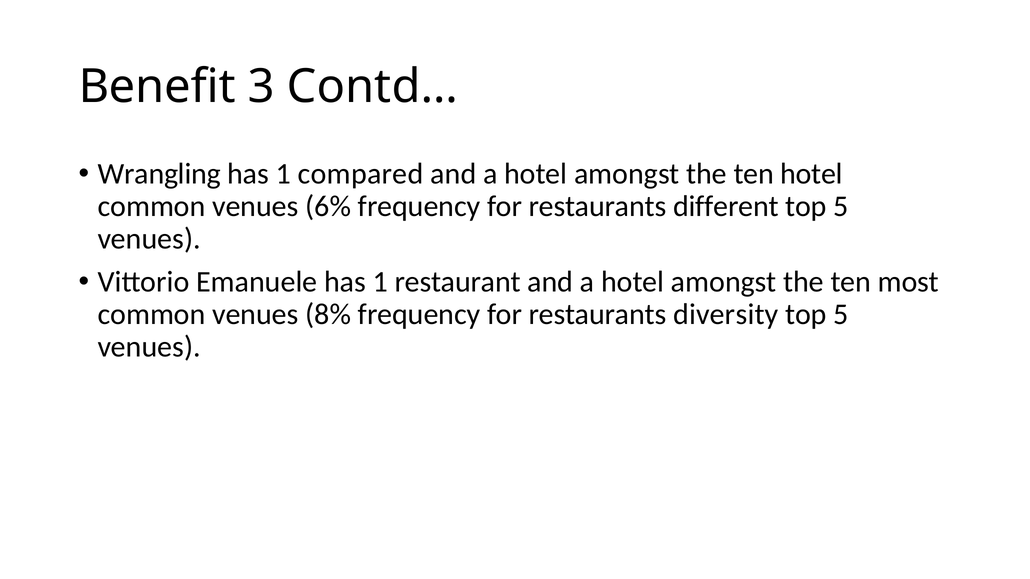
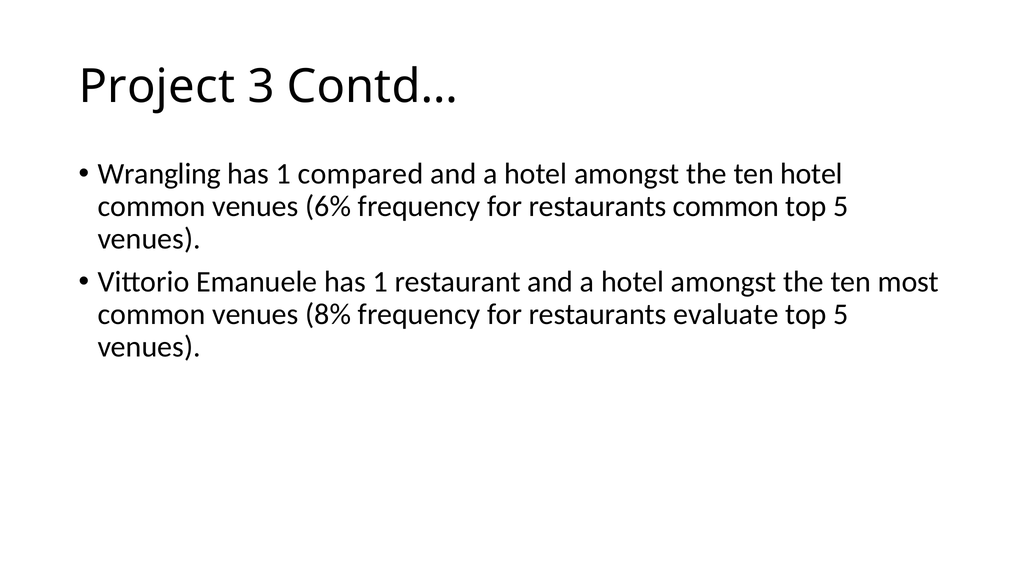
Benefit: Benefit -> Project (157, 87)
restaurants different: different -> common (726, 207)
diversity: diversity -> evaluate (726, 315)
